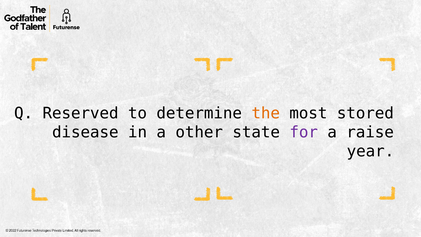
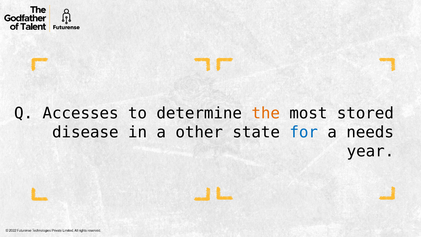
Reserved: Reserved -> Accesses (81, 113)
for colour: purple -> blue (304, 132)
raise: raise -> needs (370, 132)
